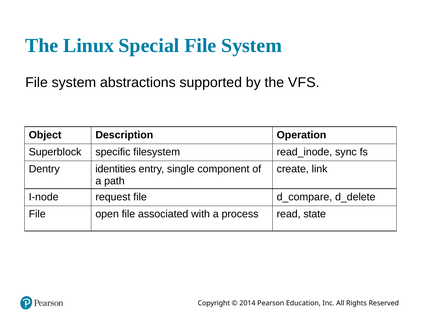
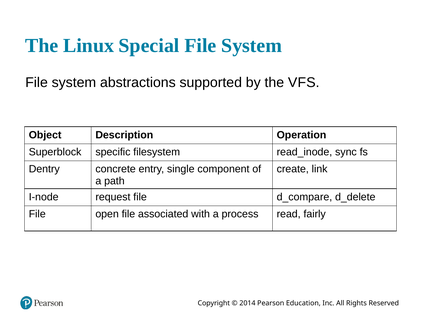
identities: identities -> concrete (116, 169)
state: state -> fairly (315, 214)
